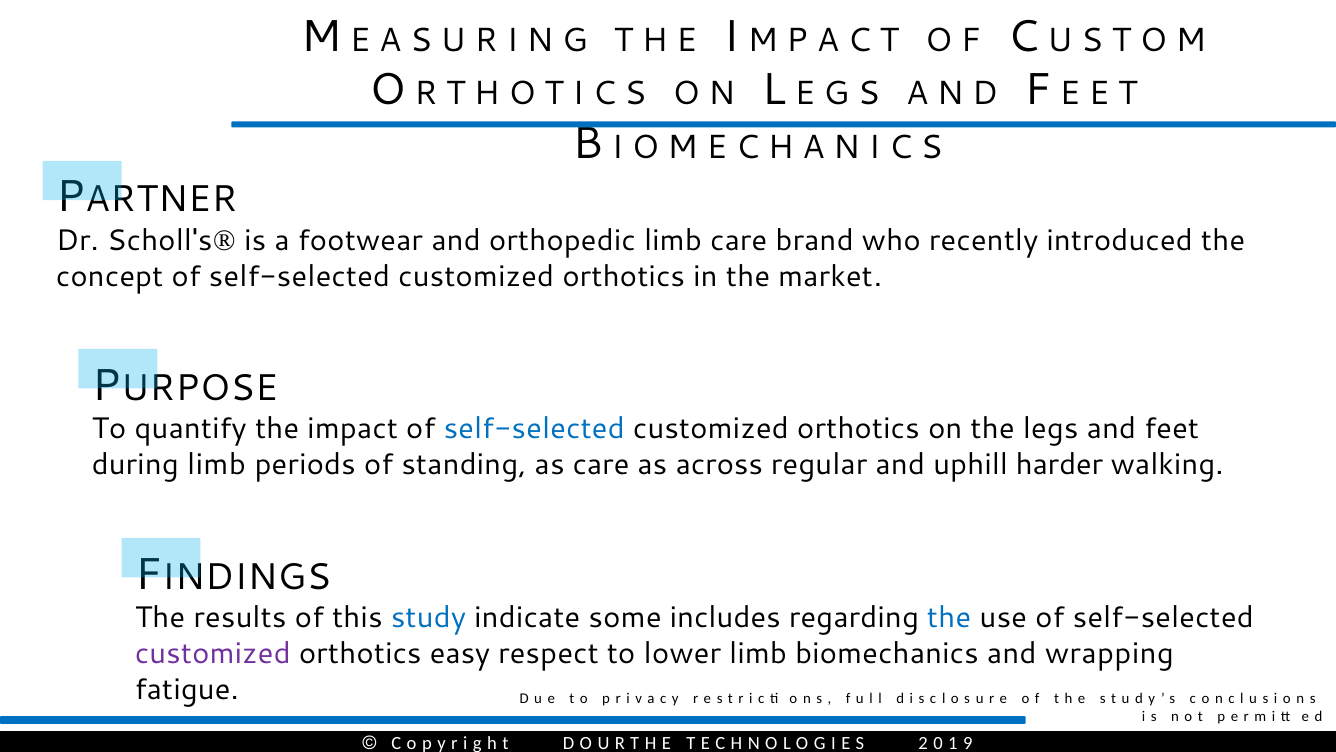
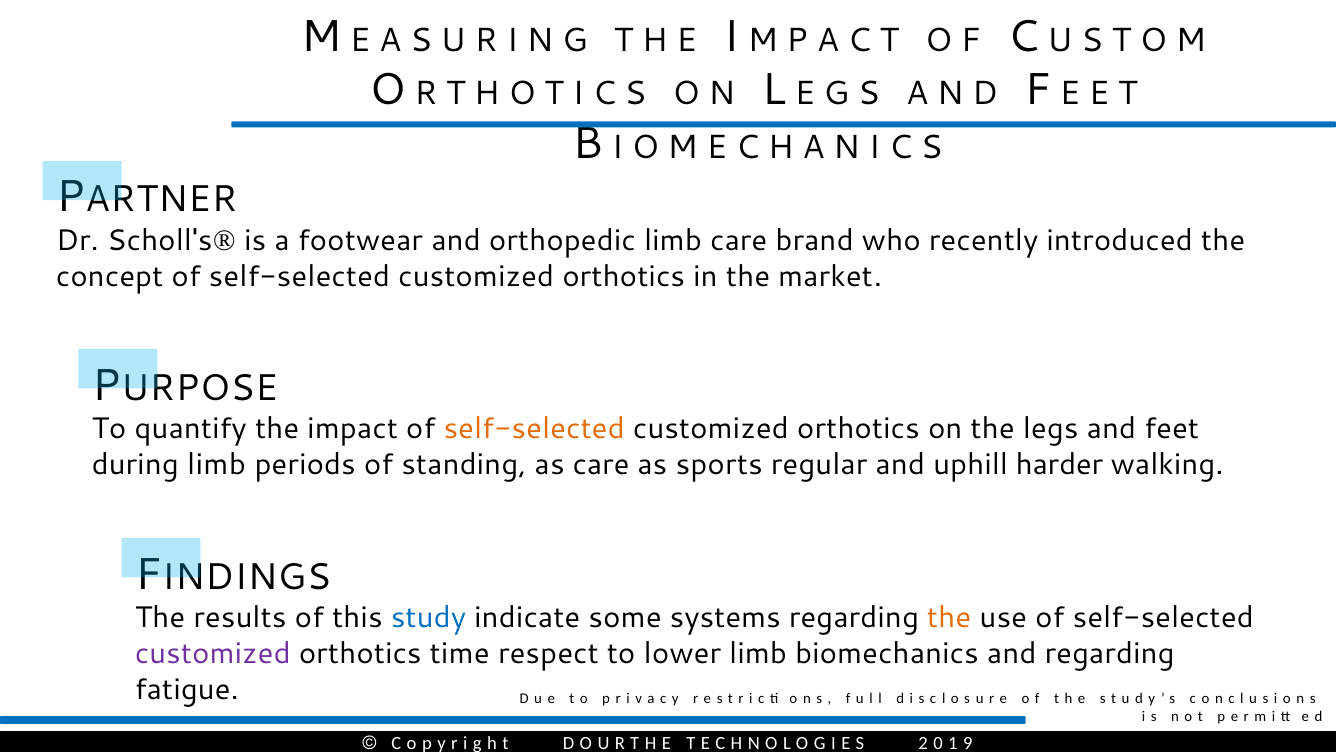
self-selected colour: blue -> orange (534, 429)
across: across -> sports (719, 464)
includes: includes -> systems (725, 618)
the colour: blue -> orange (949, 618)
easy: easy -> time (460, 653)
and wrapping: wrapping -> regarding (1110, 653)
